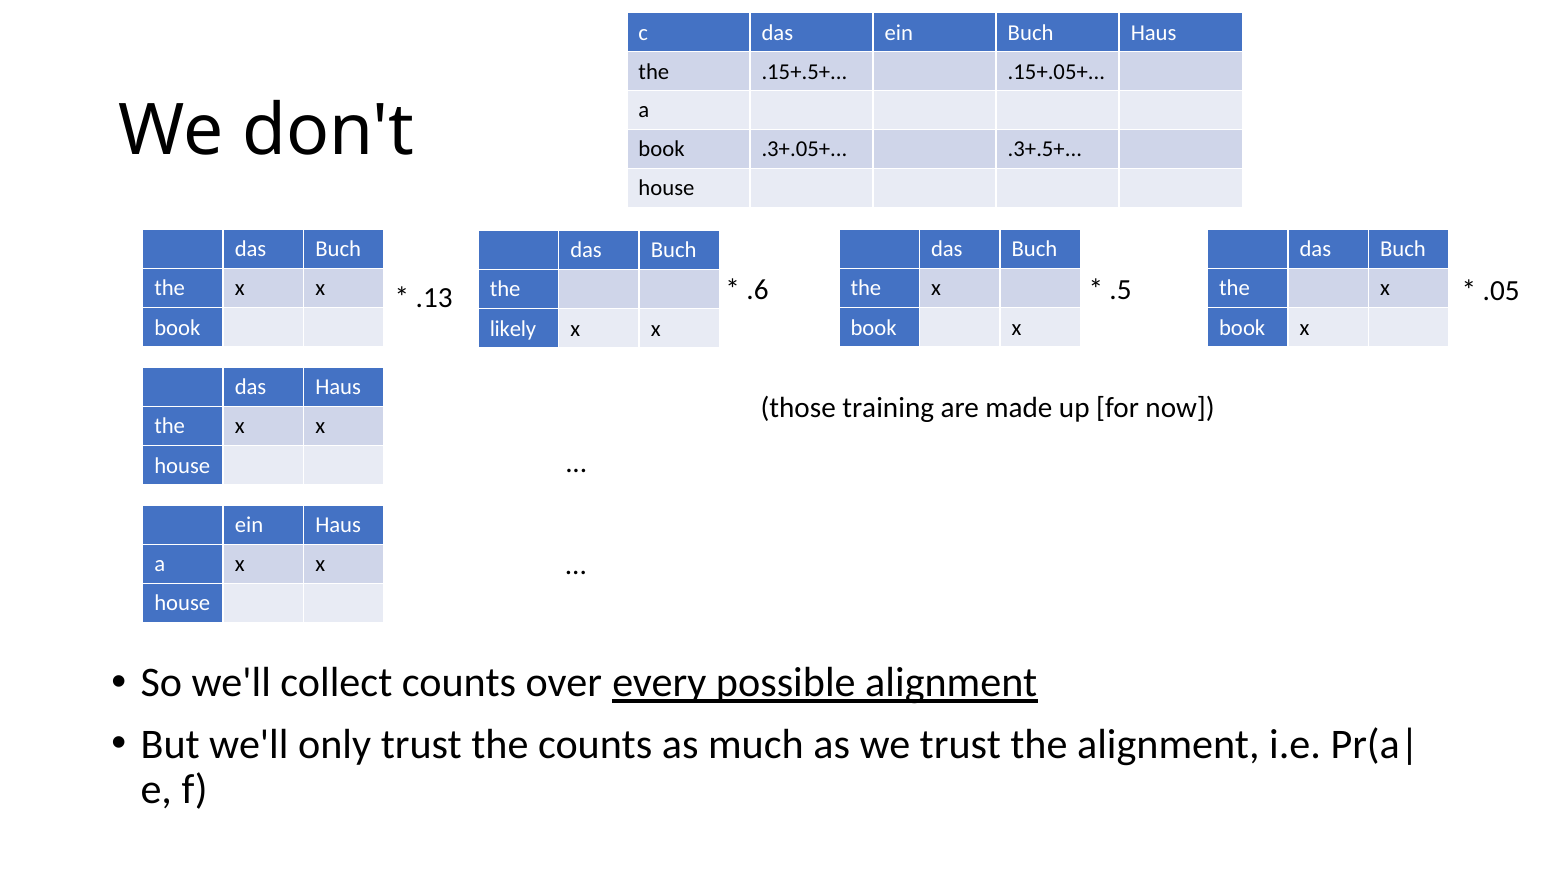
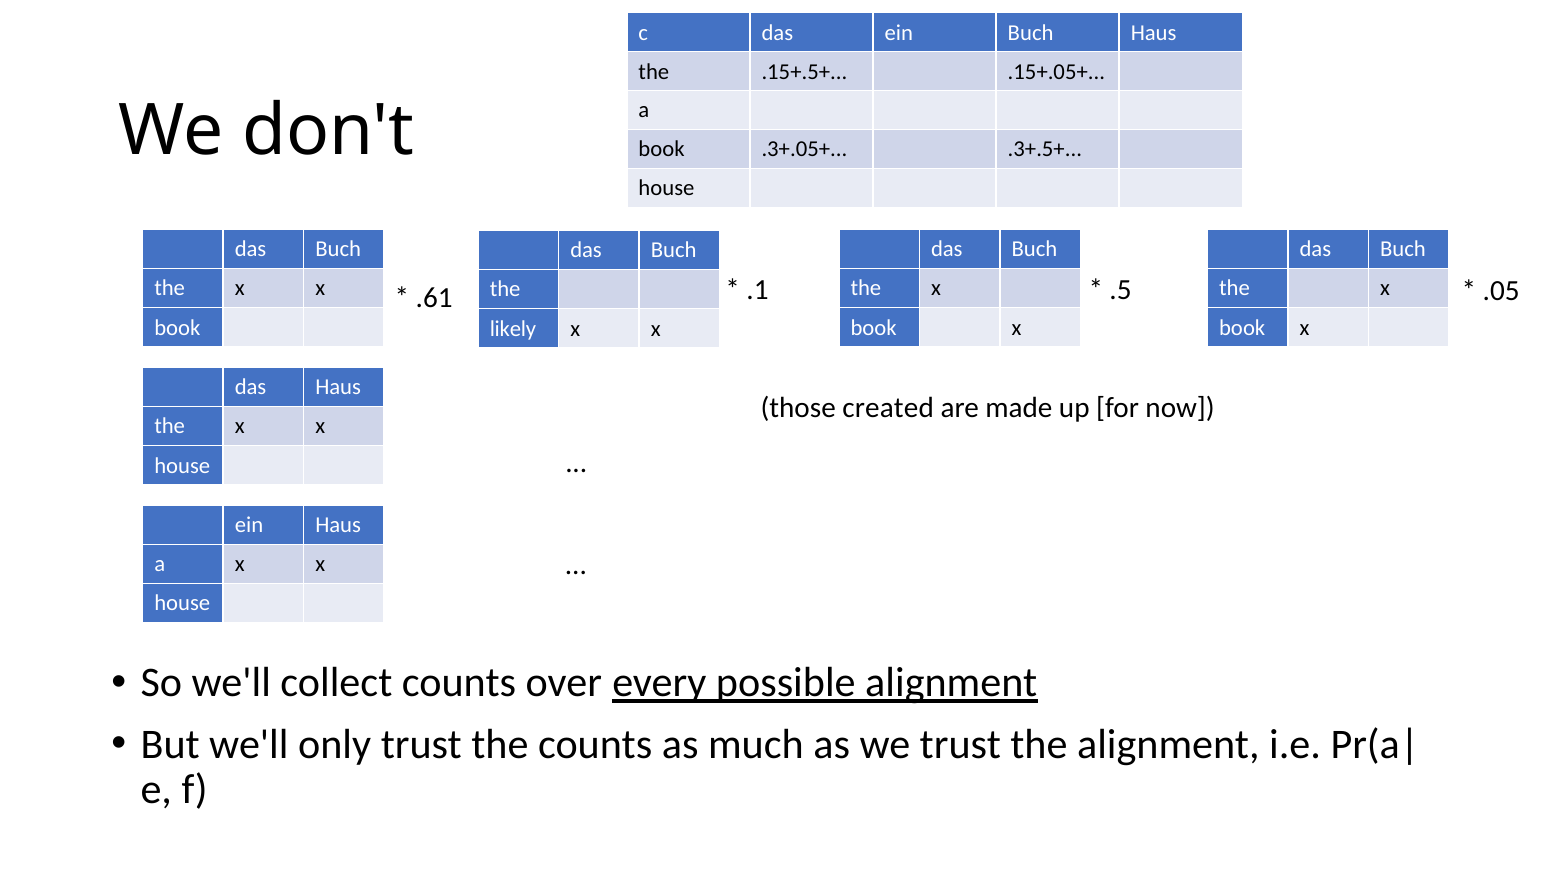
.13: .13 -> .61 (434, 298)
.6: .6 -> .1 (758, 290)
training: training -> created (888, 408)
